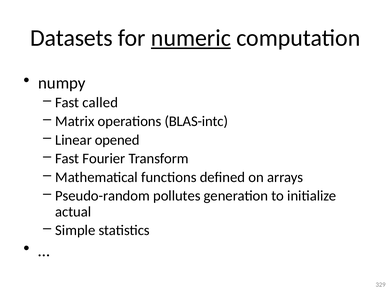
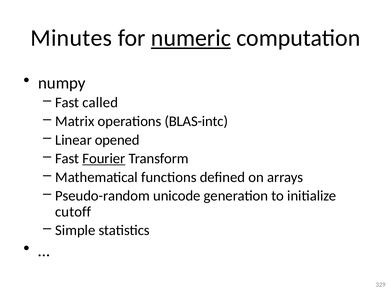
Datasets: Datasets -> Minutes (71, 38)
Fourier underline: none -> present (104, 158)
pollutes: pollutes -> unicode (177, 195)
actual: actual -> cutoff (73, 211)
